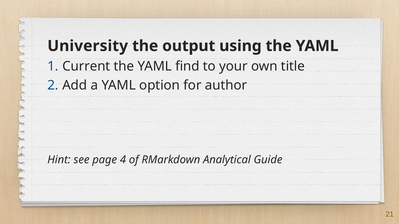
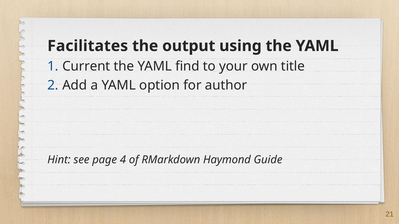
University: University -> Facilitates (88, 46)
Analytical: Analytical -> Haymond (227, 160)
